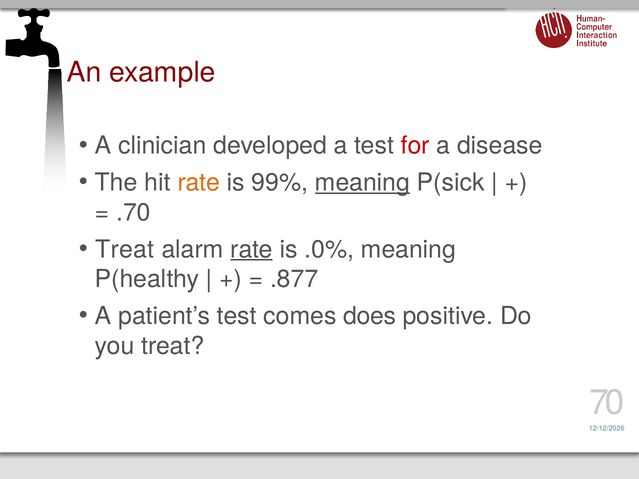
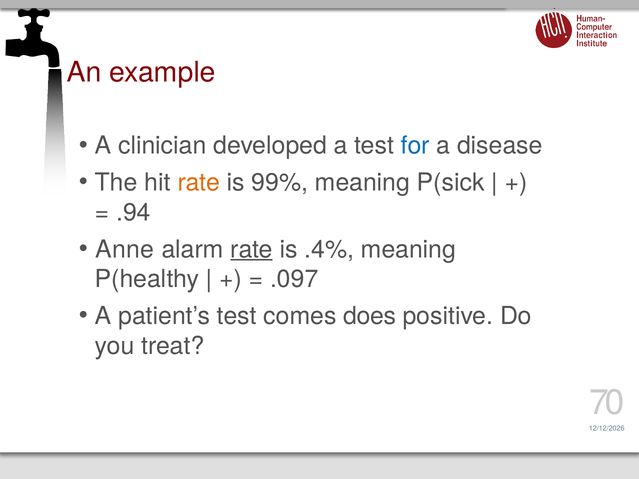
for colour: red -> blue (415, 146)
meaning underline: present -> none (362, 183)
.70: .70 -> .94 (133, 213)
Treat: Treat -> Anne (125, 249)
.0%: .0% -> .4% (329, 249)
.877: .877 -> .097 (294, 279)
